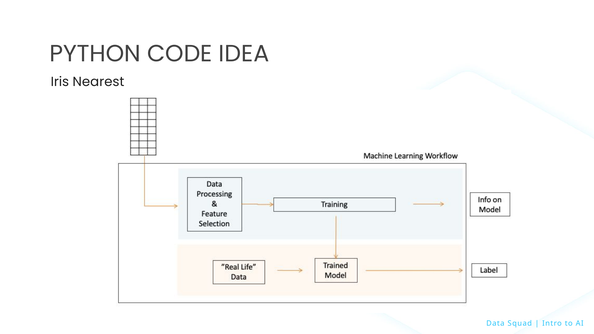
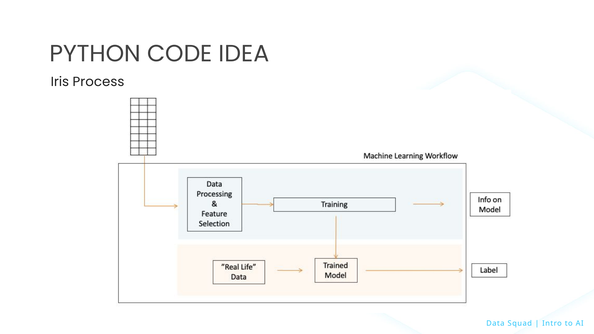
Nearest: Nearest -> Process (98, 82)
